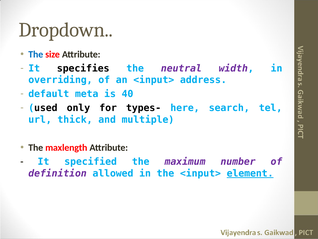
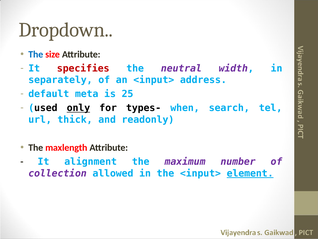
specifies colour: black -> red (83, 68)
overriding: overriding -> separately (60, 80)
40: 40 -> 25 (127, 94)
only underline: none -> present (78, 108)
here: here -> when (185, 108)
multiple: multiple -> readonly (148, 119)
specified: specified -> alignment (91, 161)
definition: definition -> collection (58, 173)
